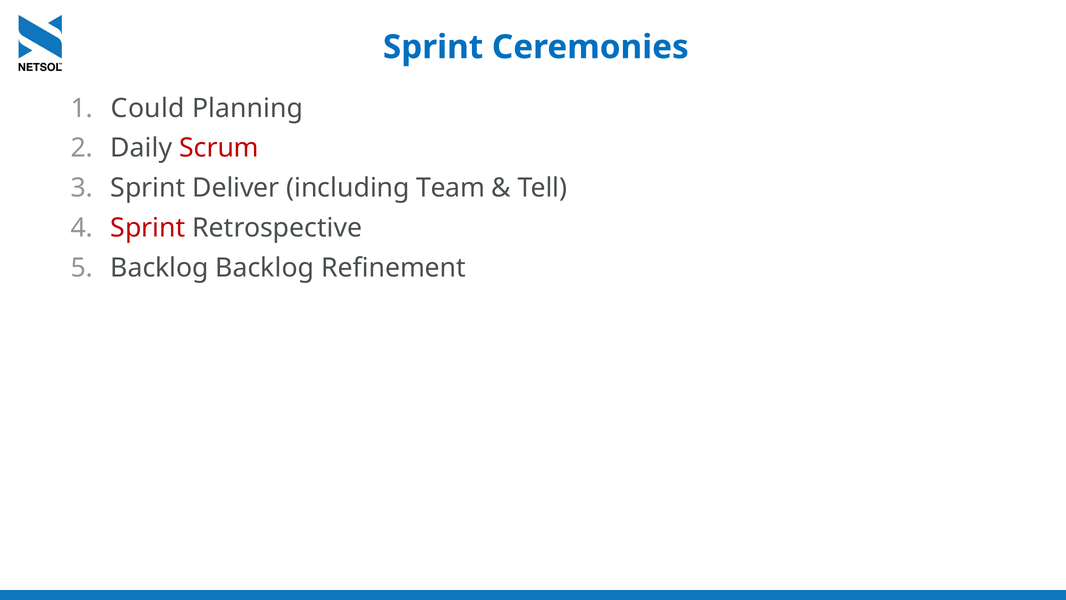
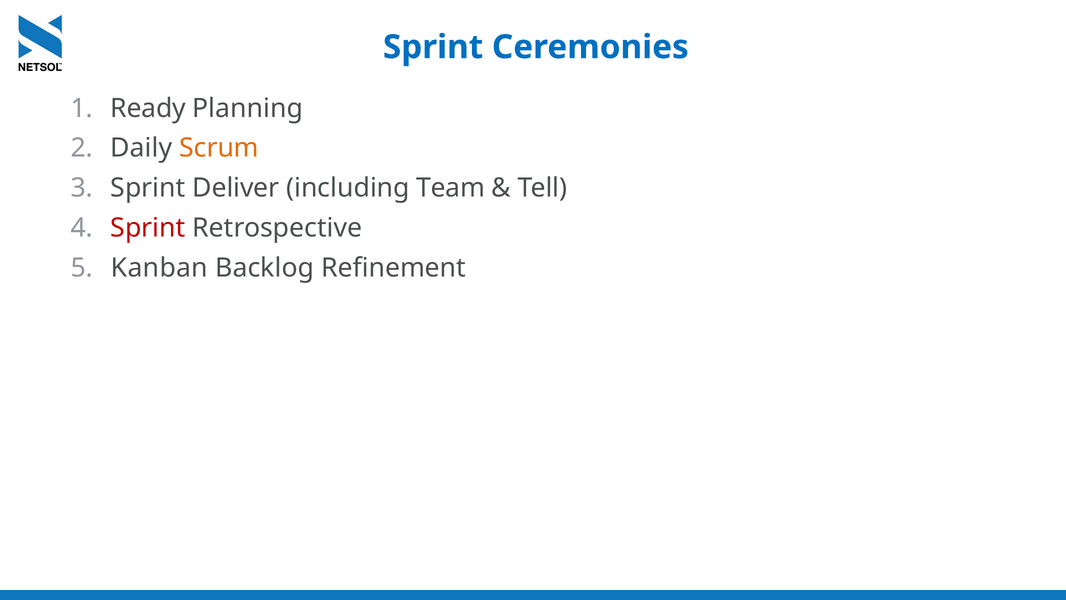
Could: Could -> Ready (148, 108)
Scrum colour: red -> orange (219, 148)
Backlog: Backlog -> Kanban (159, 268)
